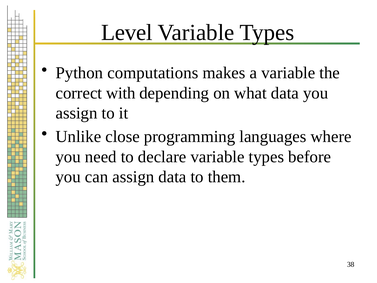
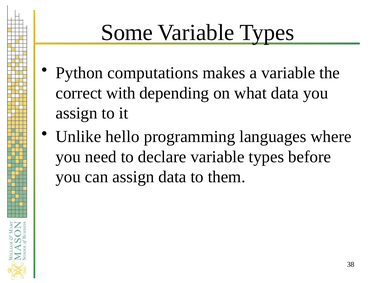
Level: Level -> Some (127, 32)
close: close -> hello (123, 136)
